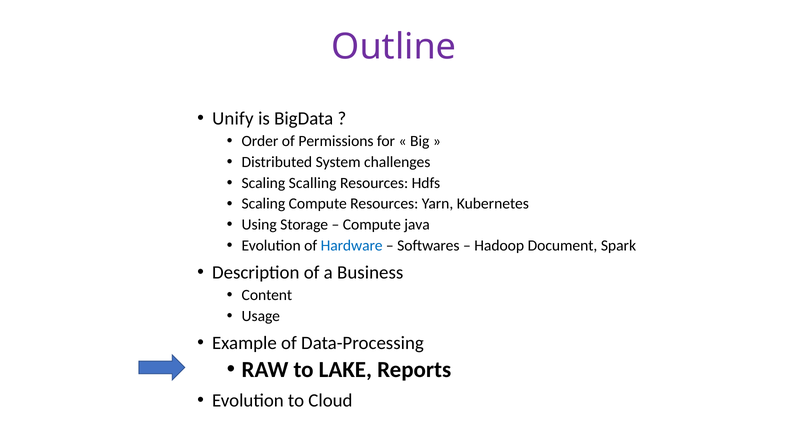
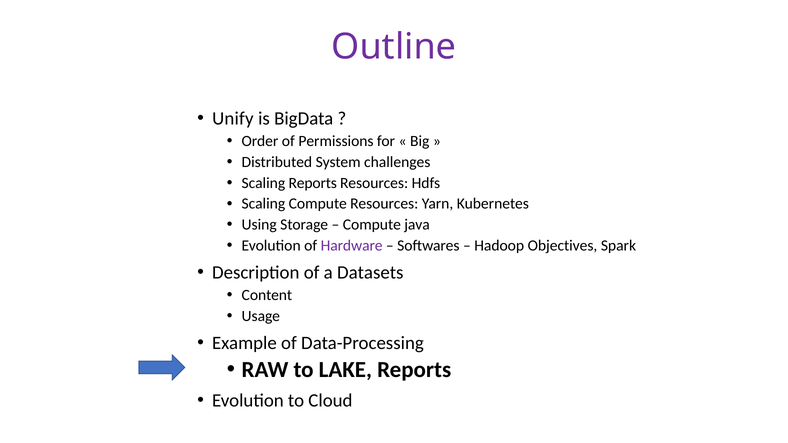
Scaling Scalling: Scalling -> Reports (313, 183)
Hardware colour: blue -> purple (352, 246)
Document: Document -> Objectives (563, 246)
Business: Business -> Datasets (370, 273)
